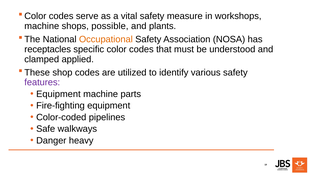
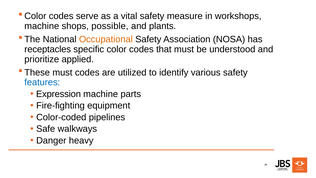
clamped: clamped -> prioritize (42, 59)
shop: shop -> must (62, 72)
features colour: purple -> blue (42, 82)
Equipment: Equipment -> Expression (59, 94)
